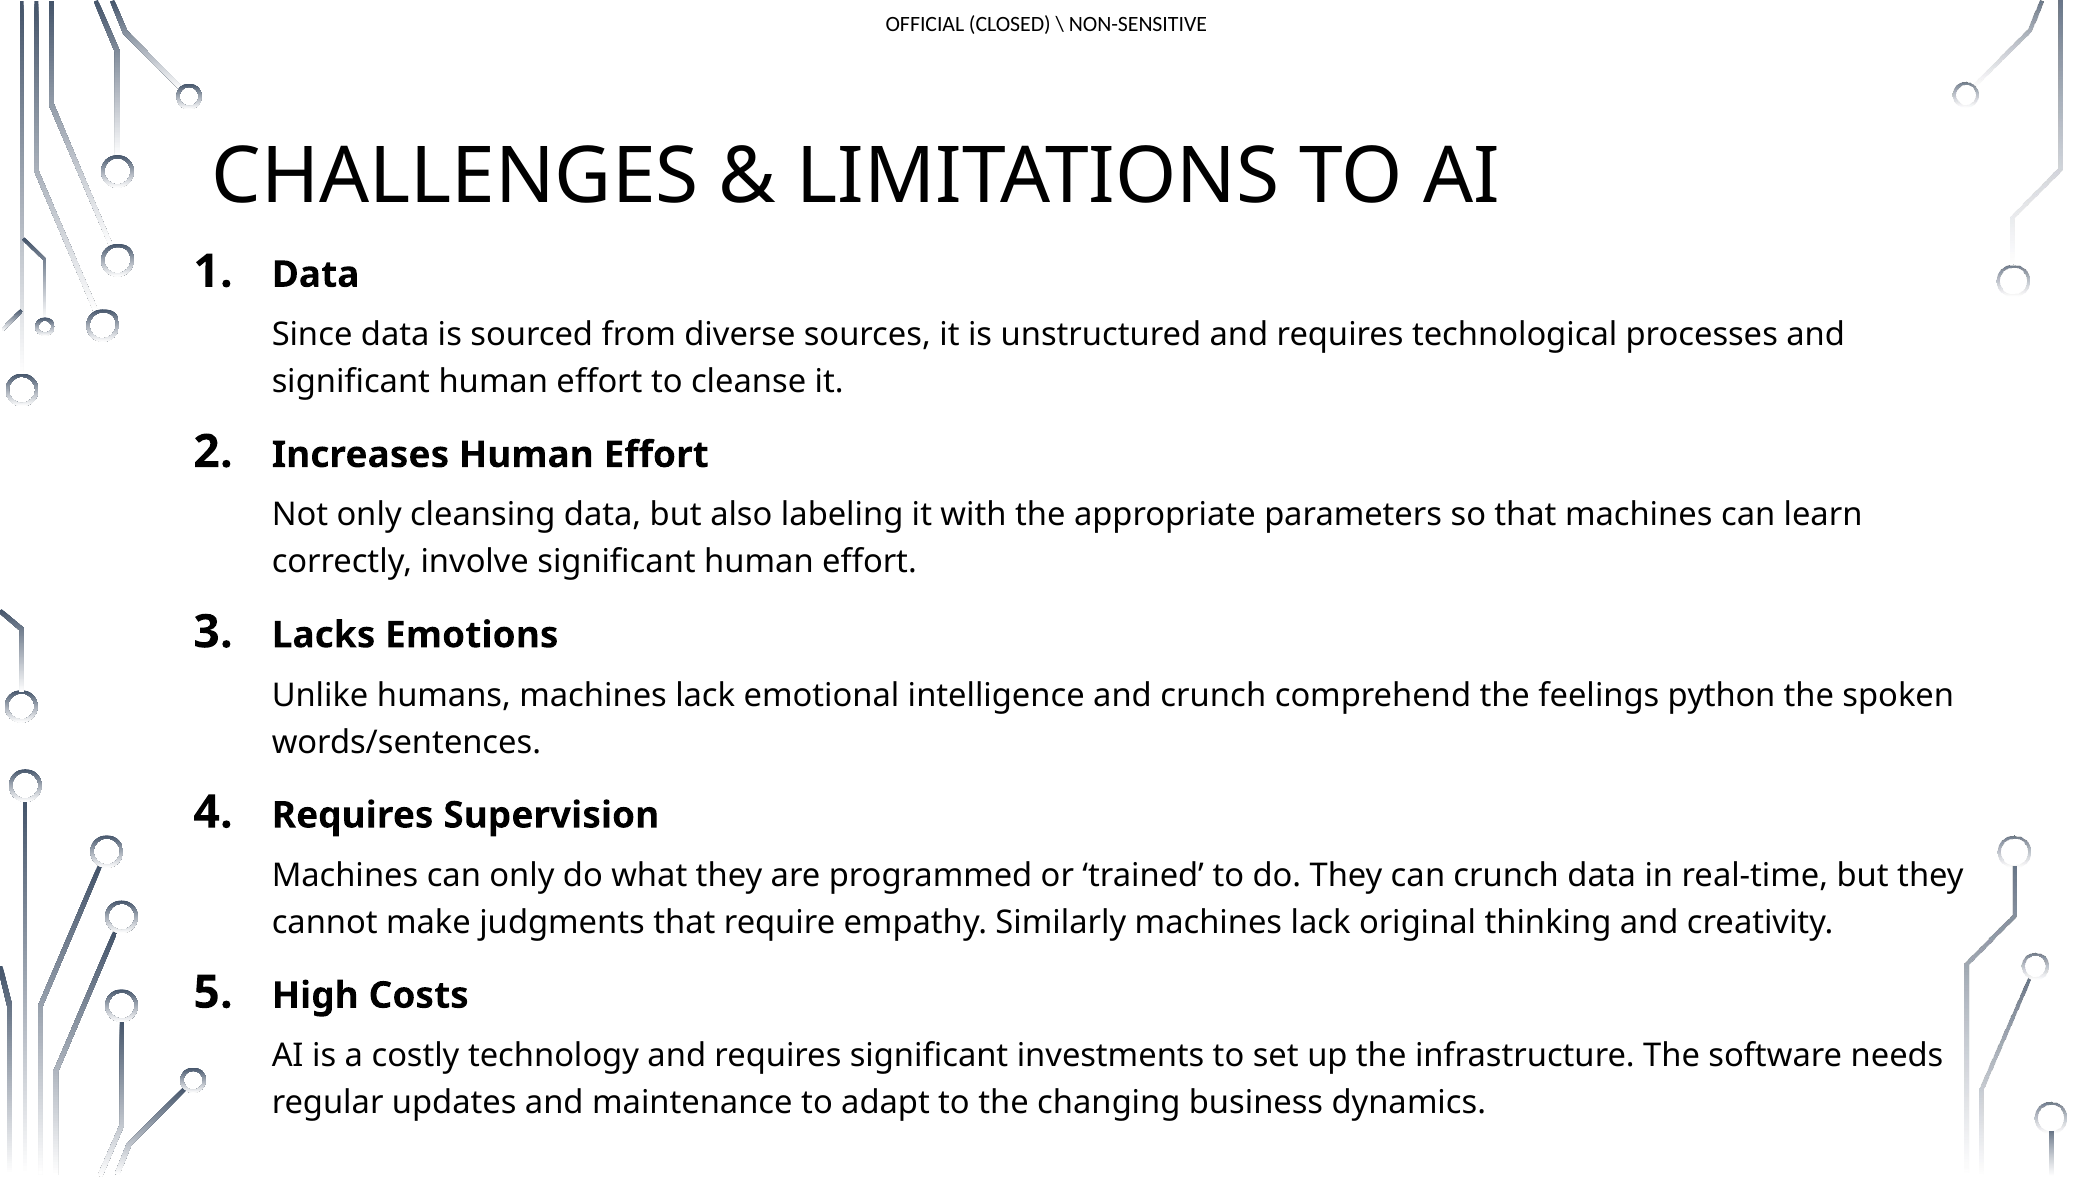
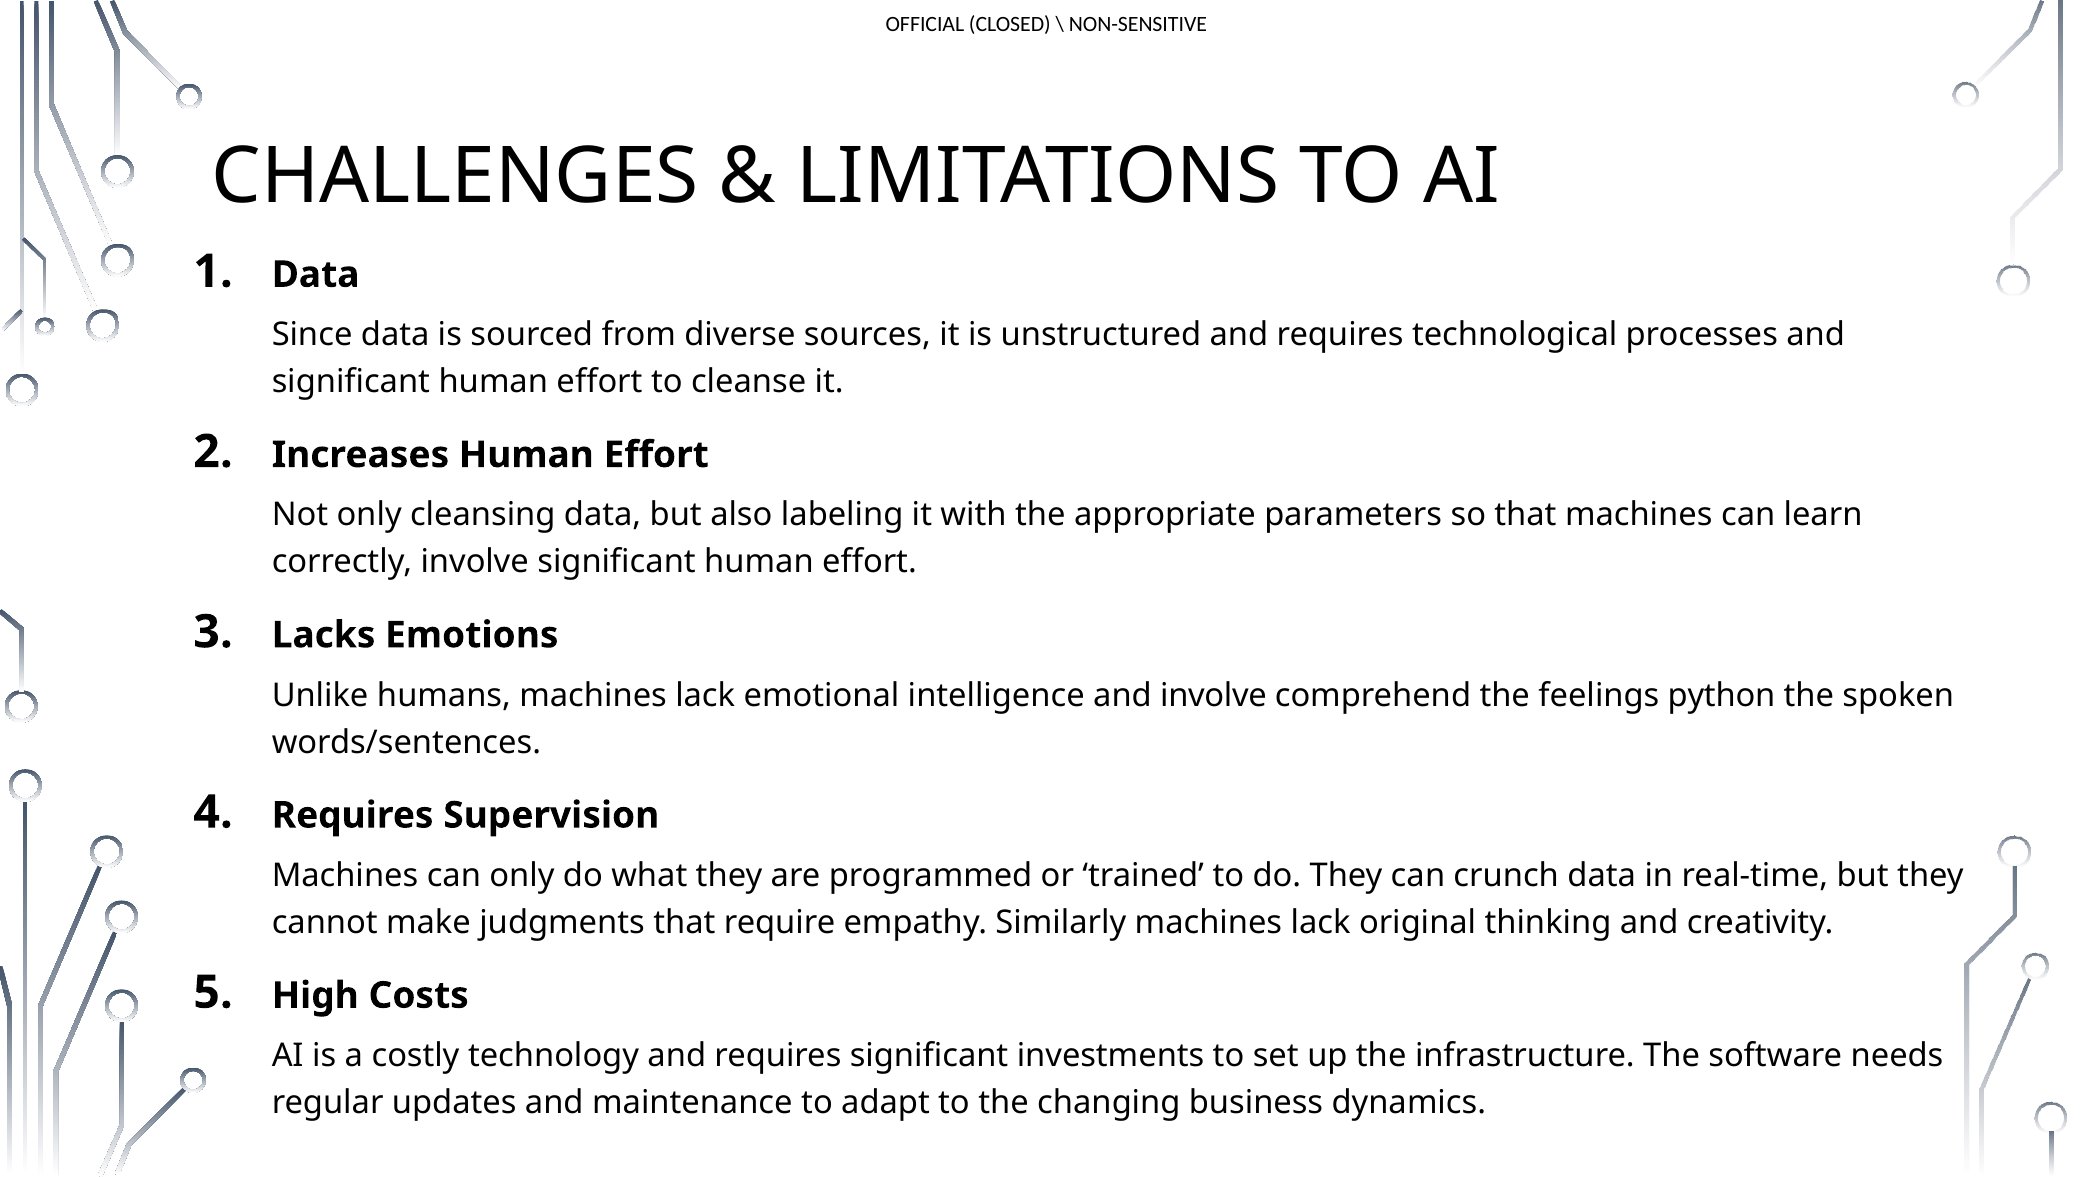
and crunch: crunch -> involve (1213, 696)
